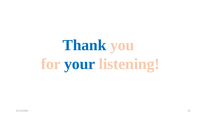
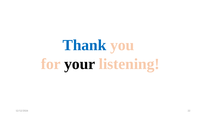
your colour: blue -> black (80, 64)
